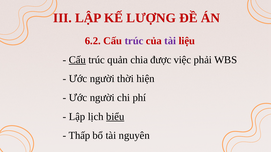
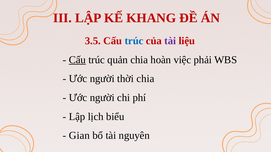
LƯỢNG: LƯỢNG -> KHANG (151, 18)
6.2: 6.2 -> 3.5 (93, 41)
trúc colour: purple -> blue (134, 41)
được: được -> hoàn (161, 60)
thời hiện: hiện -> chia (145, 79)
biểu underline: present -> none (115, 117)
Thấp: Thấp -> Gian (79, 136)
